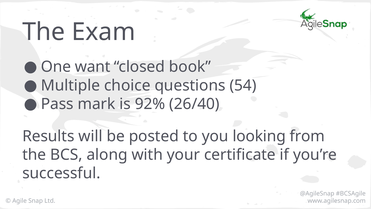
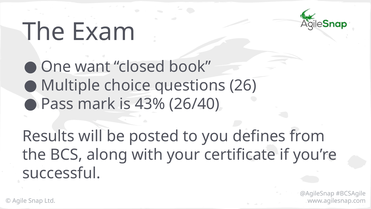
54: 54 -> 26 (243, 85)
92%: 92% -> 43% (150, 104)
looking: looking -> defines (259, 136)
